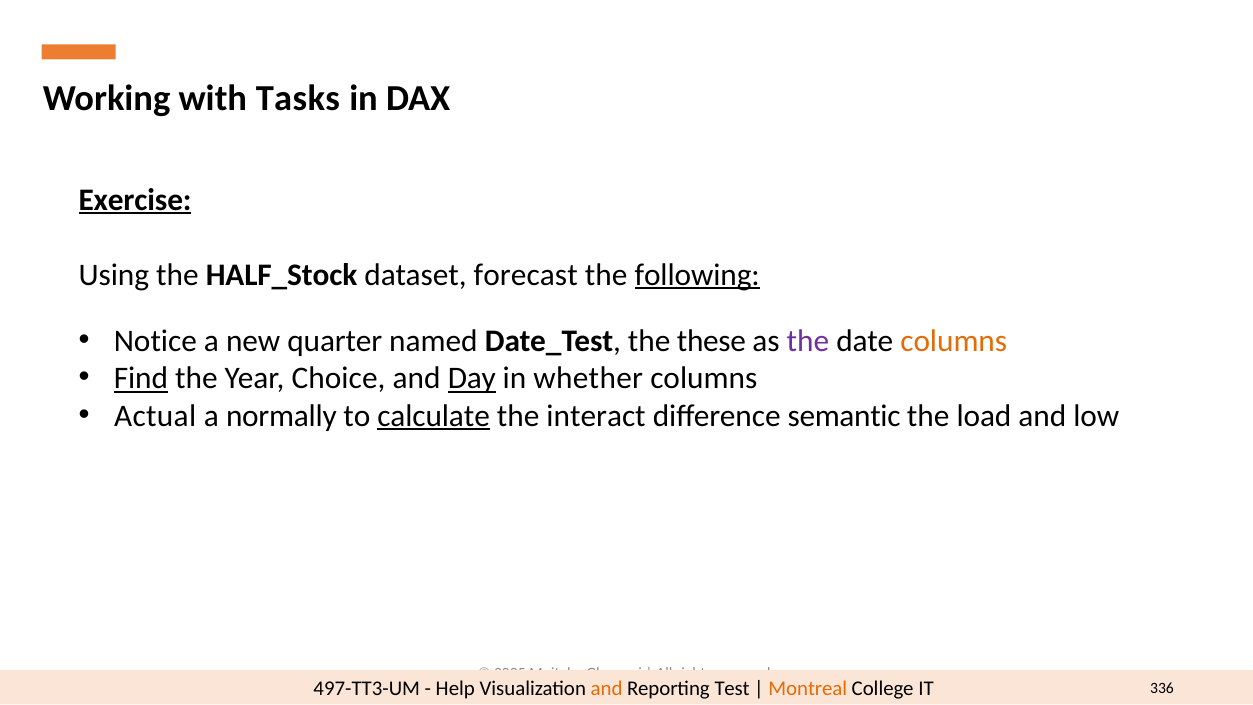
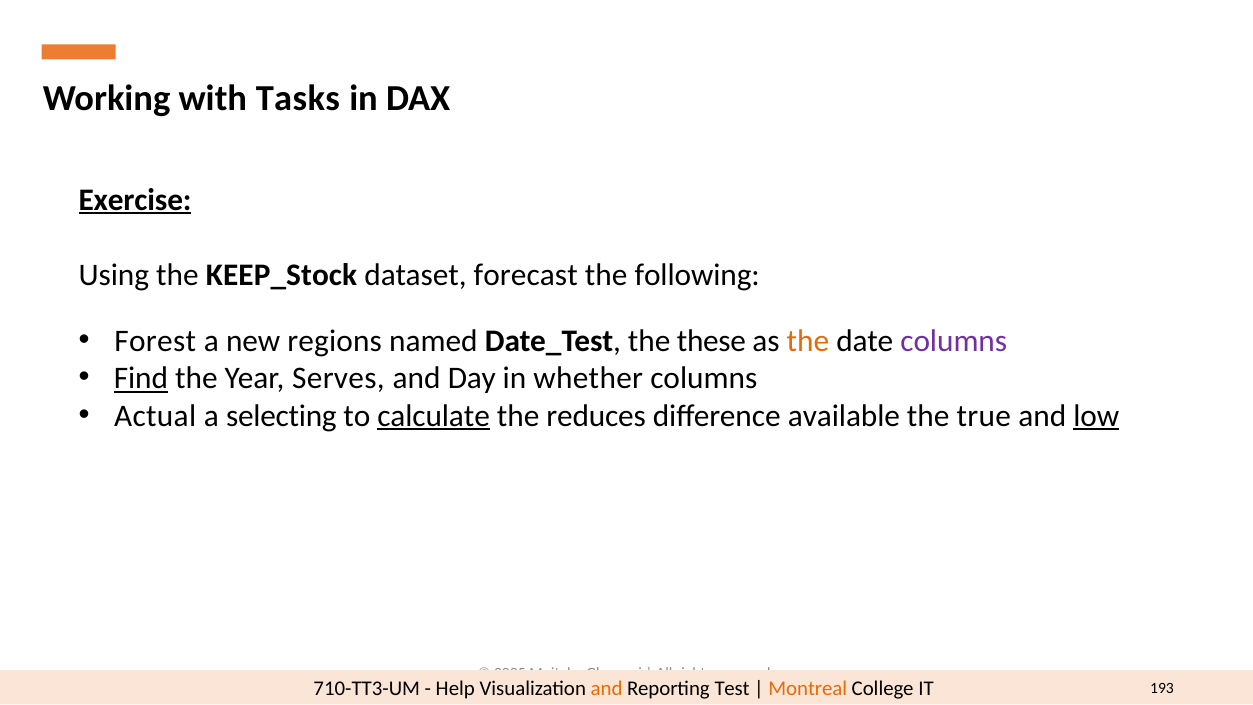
HALF_Stock: HALF_Stock -> KEEP_Stock (281, 275)
following underline: present -> none (697, 275)
Notice: Notice -> Forest (155, 341)
quarter: quarter -> regions (335, 341)
the colour: purple -> orange (808, 341)
columns colour: orange -> purple (954, 341)
Choice: Choice -> Serves (338, 378)
Day underline: present -> none (472, 378)
normally: normally -> selecting (281, 416)
interact: interact -> reduces (596, 416)
semantic: semantic -> available (844, 416)
load: load -> true (984, 416)
low underline: none -> present (1096, 416)
497-TT3-UM: 497-TT3-UM -> 710-TT3-UM (367, 689)
336: 336 -> 193 (1162, 688)
